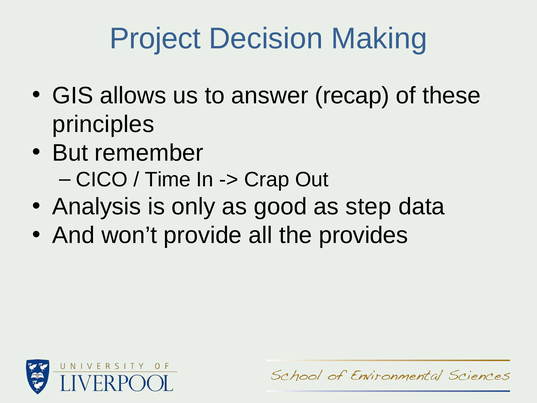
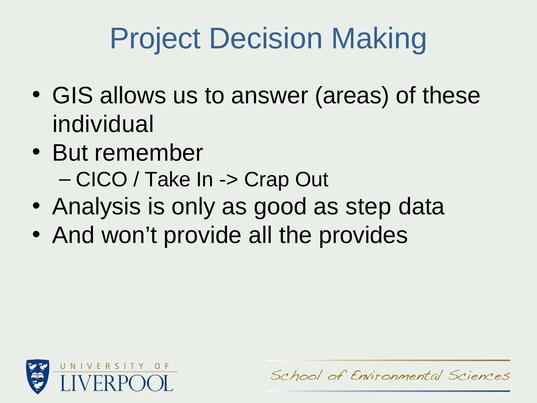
recap: recap -> areas (352, 96)
principles: principles -> individual (103, 124)
Time: Time -> Take (168, 180)
